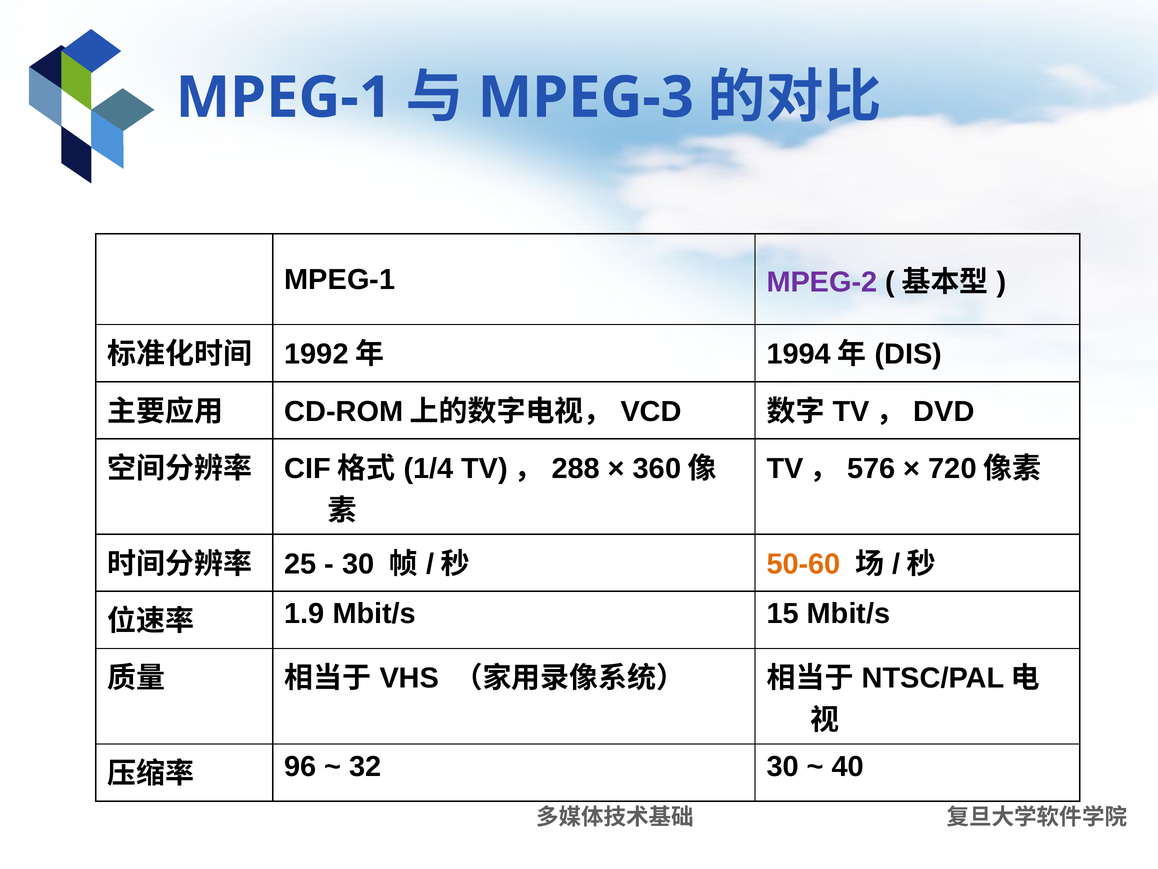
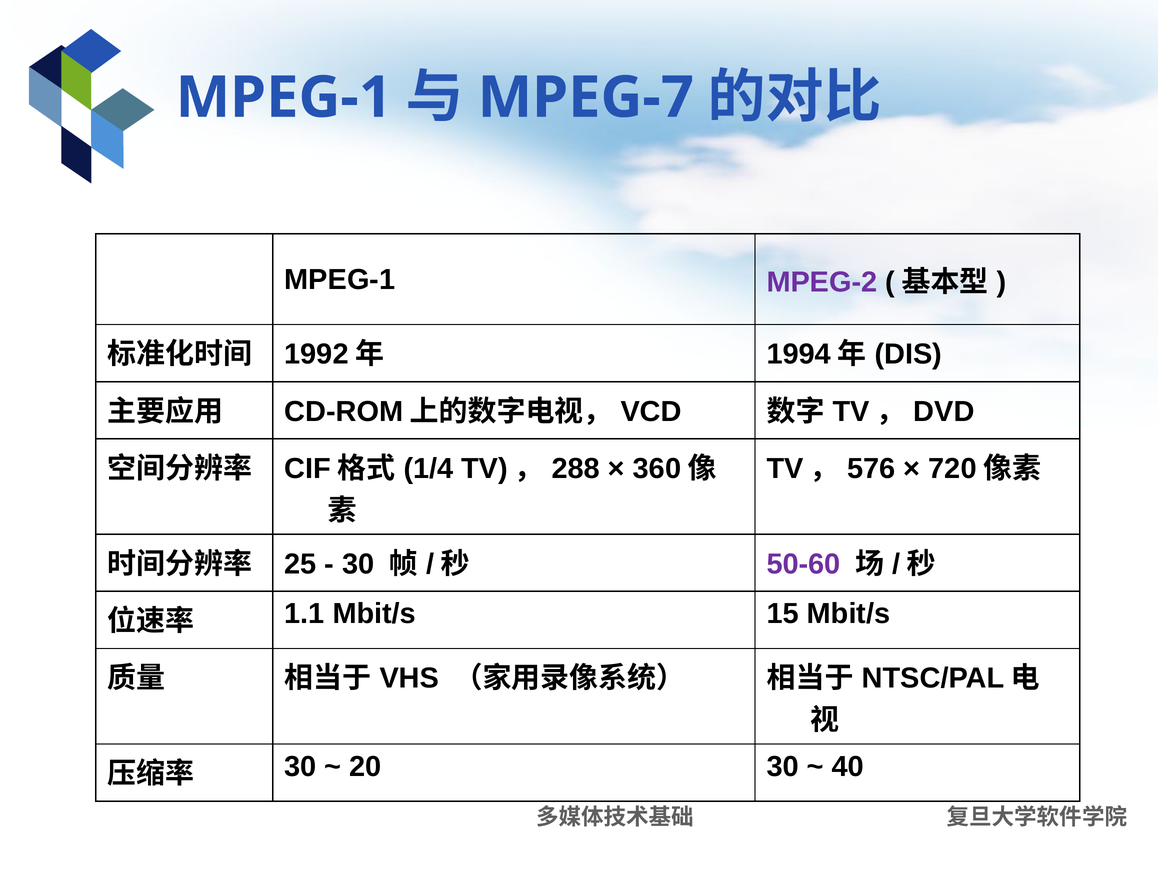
MPEG-3: MPEG-3 -> MPEG-7 (586, 98)
50-60 colour: orange -> purple (804, 564)
1.9: 1.9 -> 1.1 (304, 614)
96: 96 -> 30 (300, 766)
32: 32 -> 20 (365, 766)
